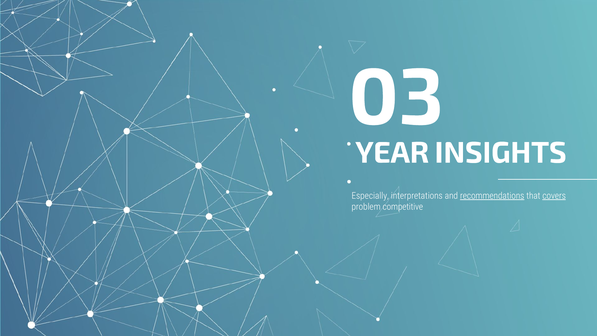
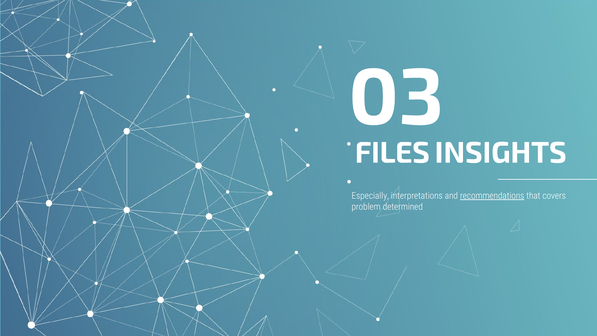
YEAR: YEAR -> FILES (392, 153)
covers underline: present -> none (554, 196)
competitive: competitive -> determined (403, 207)
